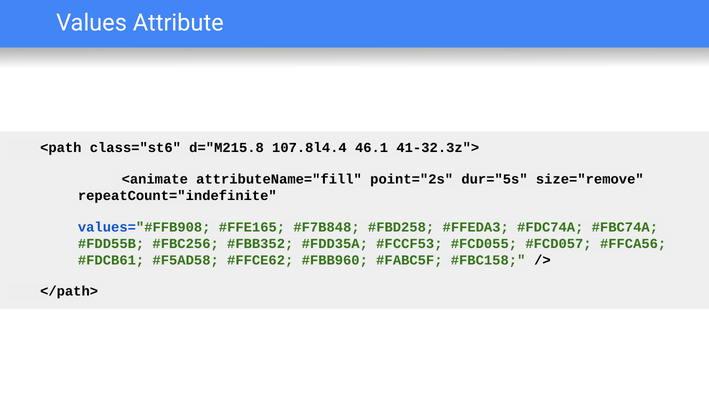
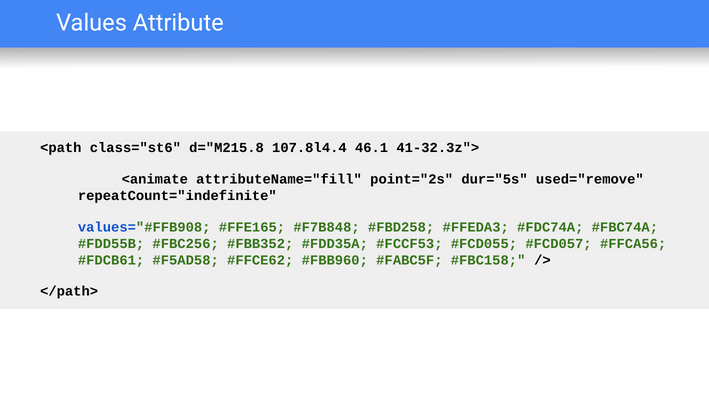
size="remove: size="remove -> used="remove (590, 179)
